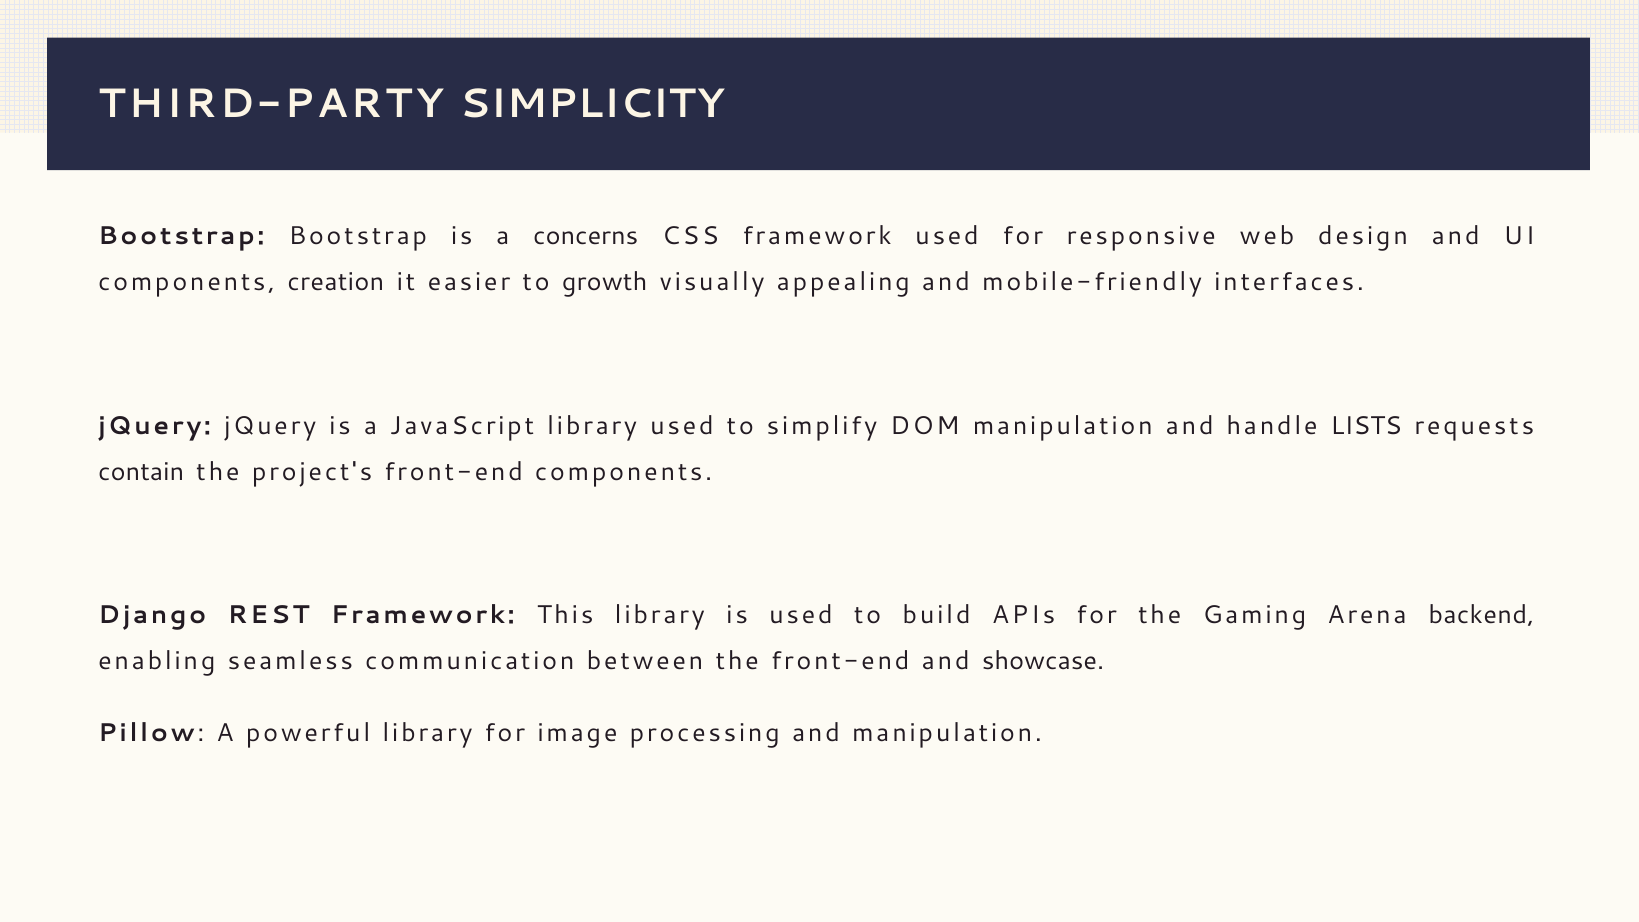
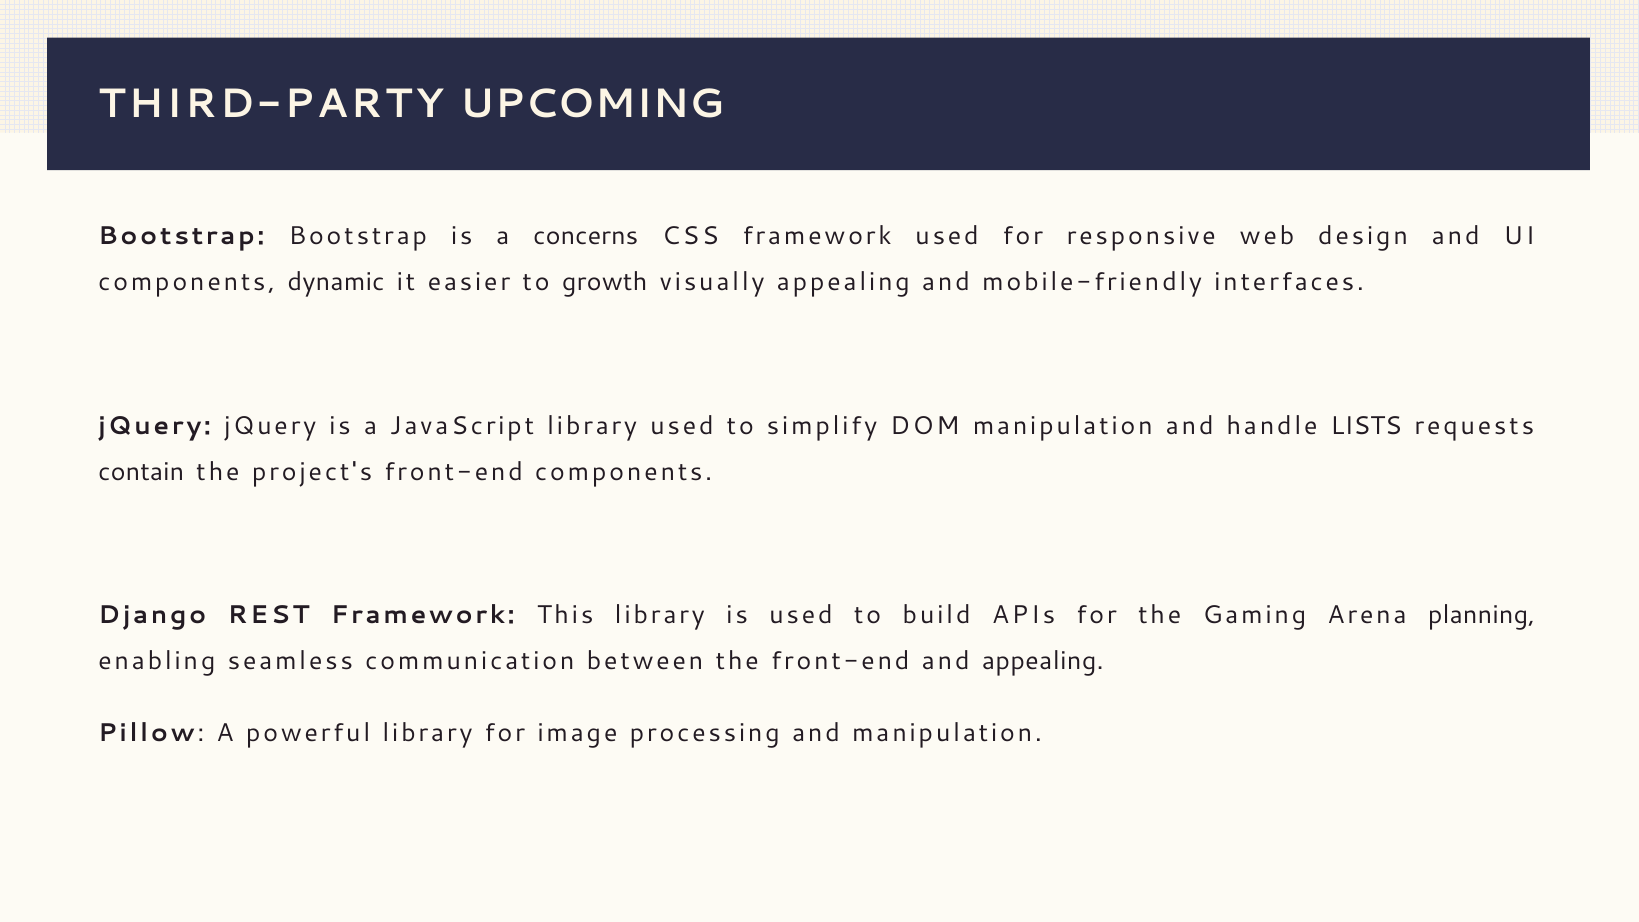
SIMPLICITY: SIMPLICITY -> UPCOMING (592, 104)
creation: creation -> dynamic (336, 282)
backend: backend -> planning (1482, 615)
and showcase: showcase -> appealing (1043, 661)
